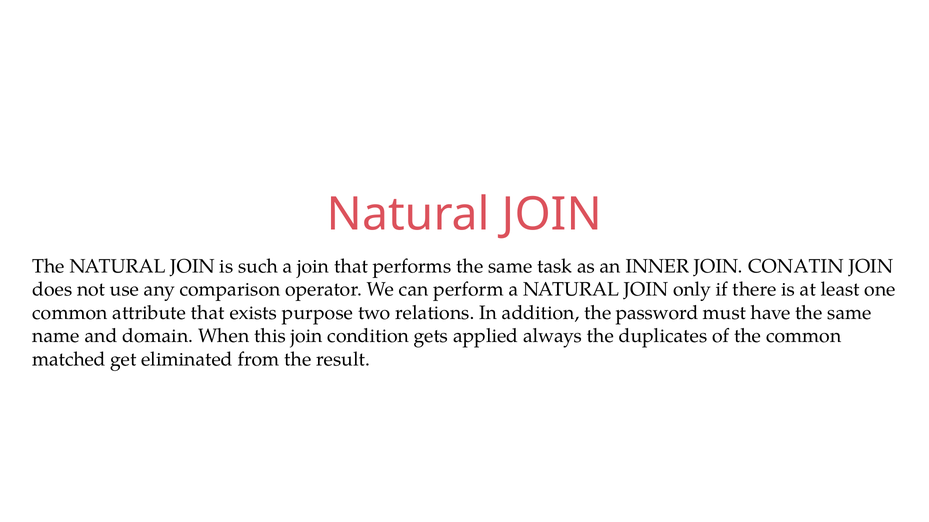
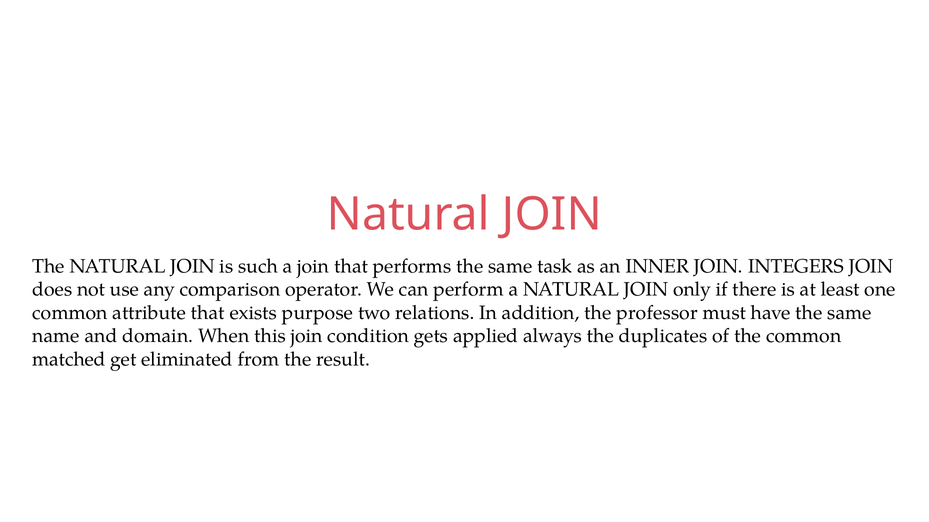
CONATIN: CONATIN -> INTEGERS (796, 267)
password: password -> professor (657, 313)
